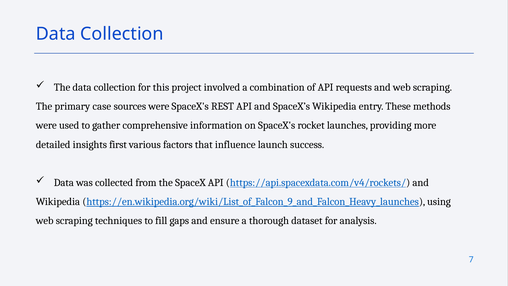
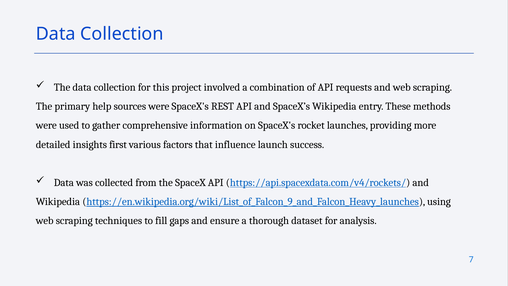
case: case -> help (102, 106)
